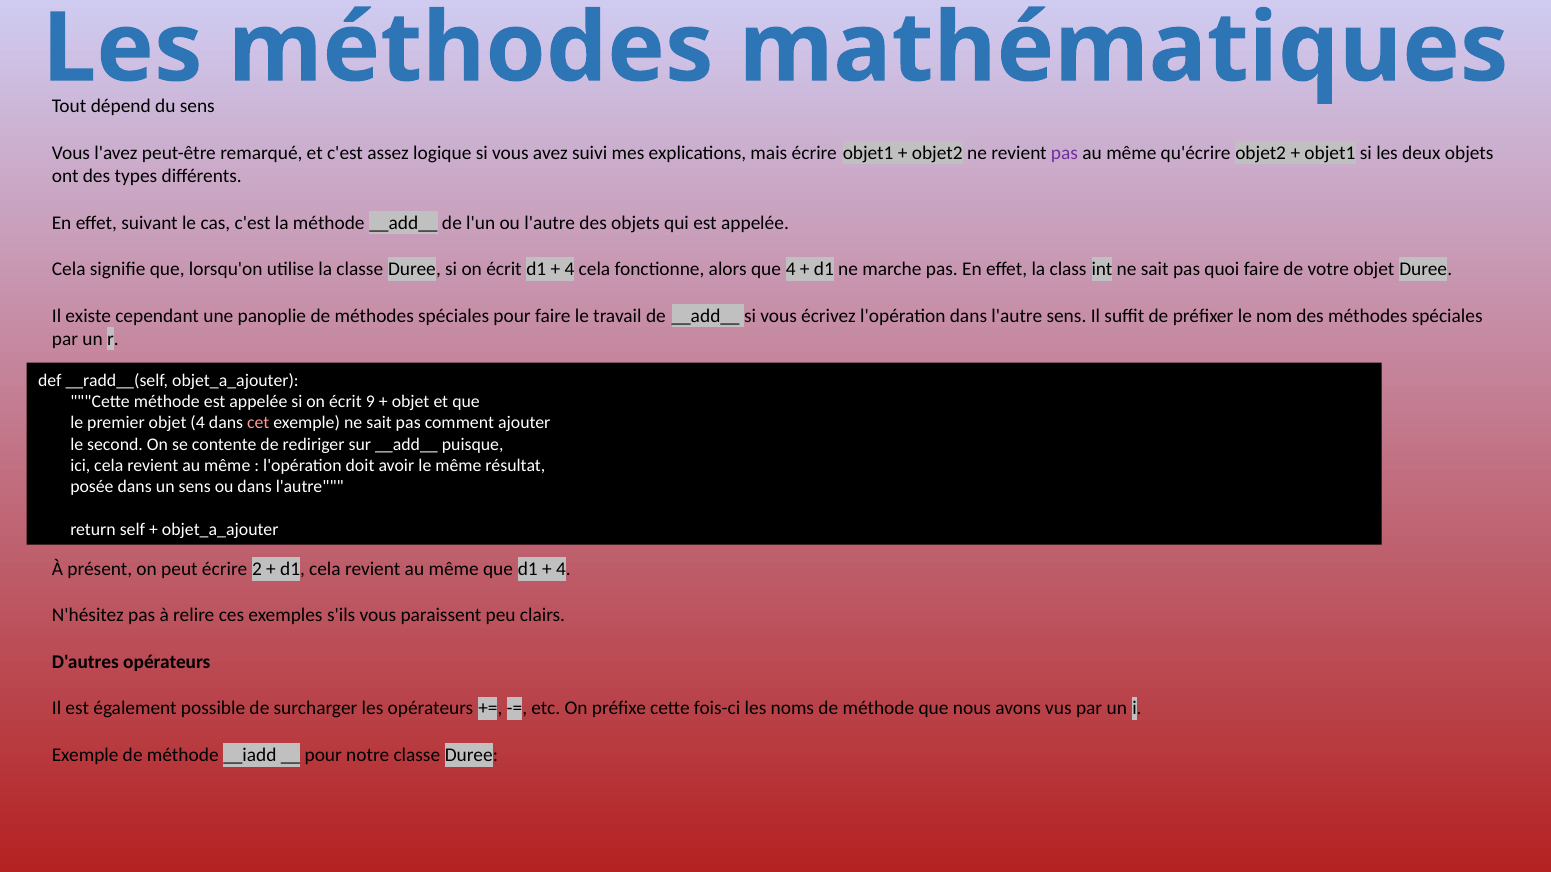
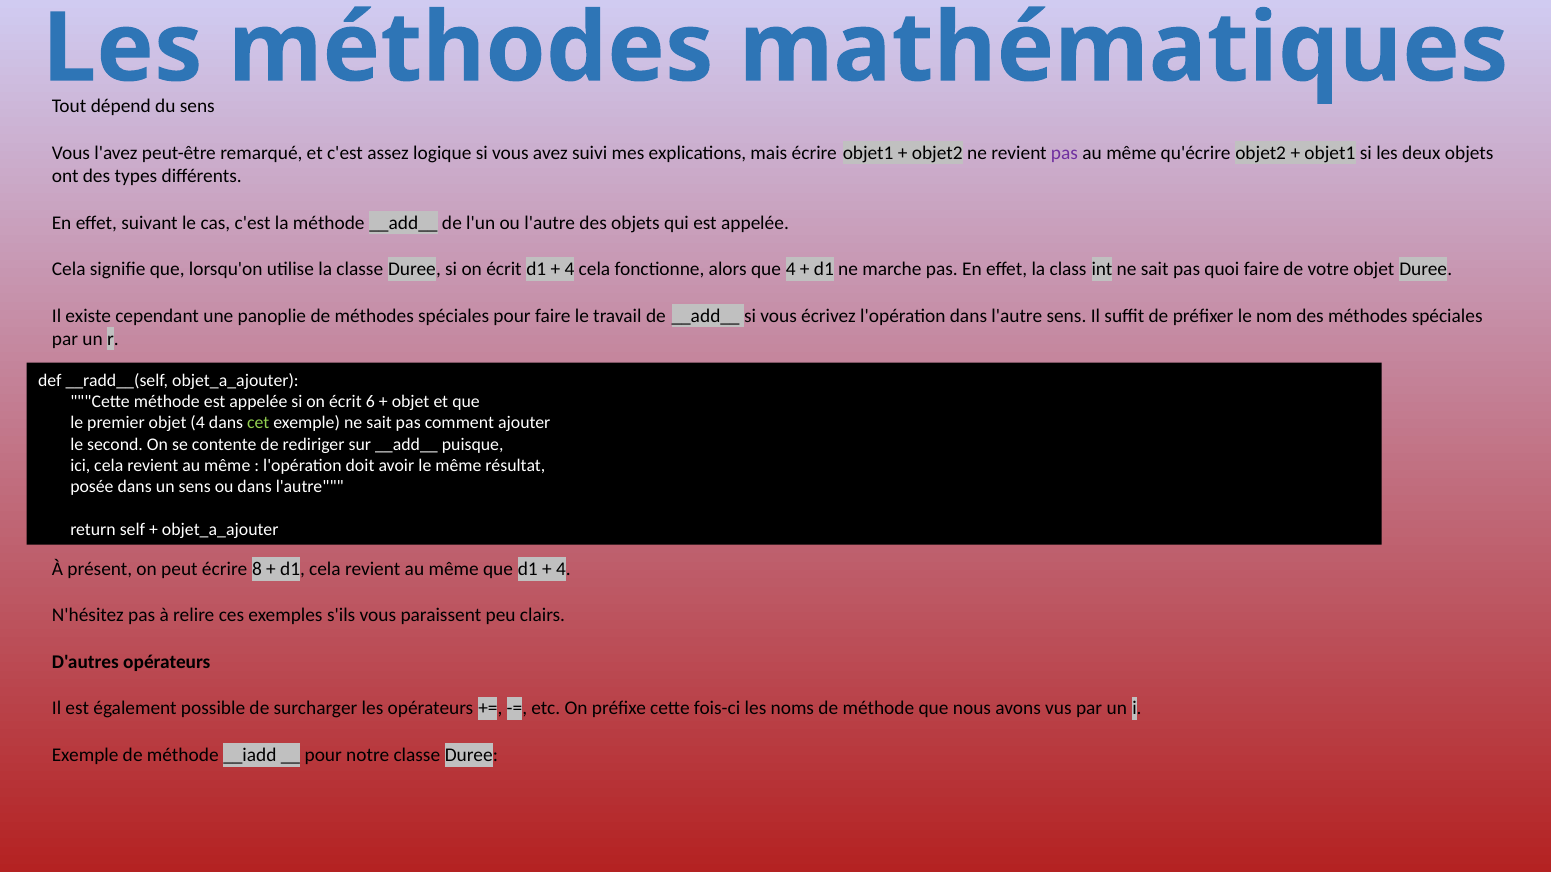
9: 9 -> 6 (370, 402)
cet colour: pink -> light green (258, 423)
2: 2 -> 8 (257, 569)
